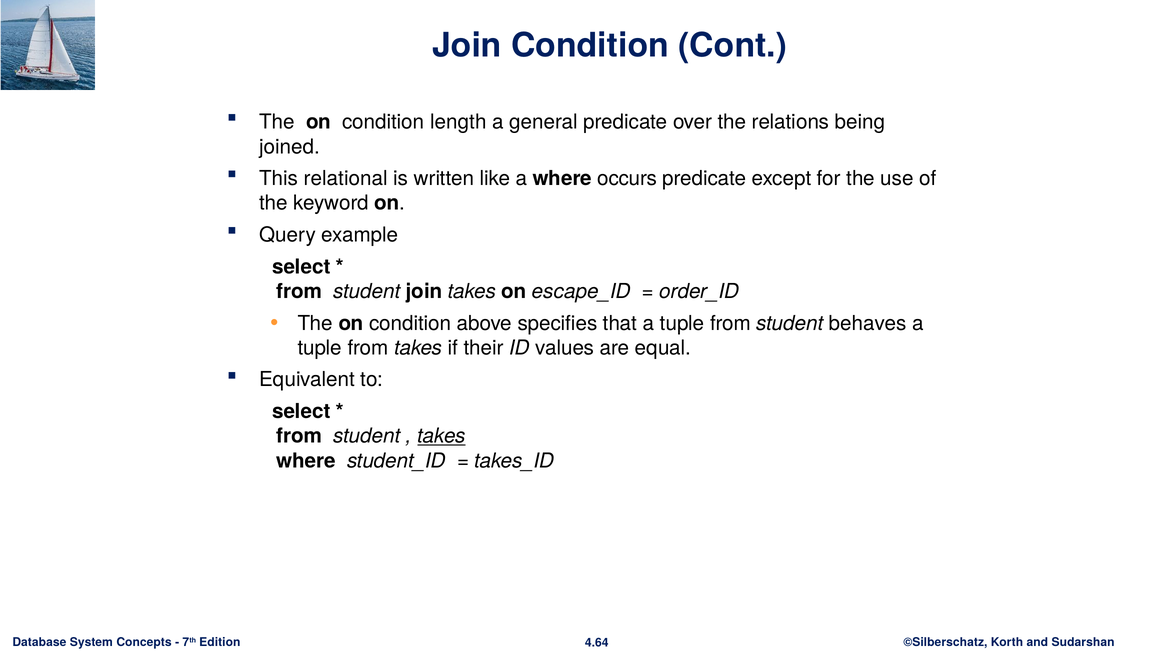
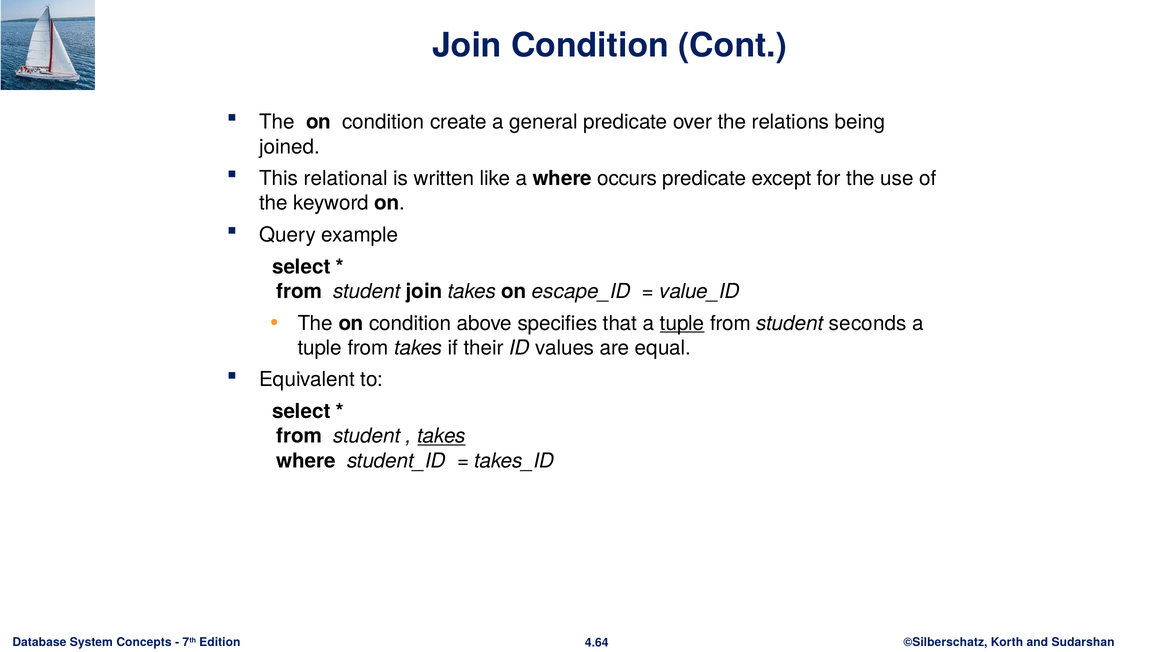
length: length -> create (458, 122)
order_ID: order_ID -> value_ID (699, 292)
tuple underline: none -> present (682, 323)
behaves: behaves -> seconds (868, 323)
